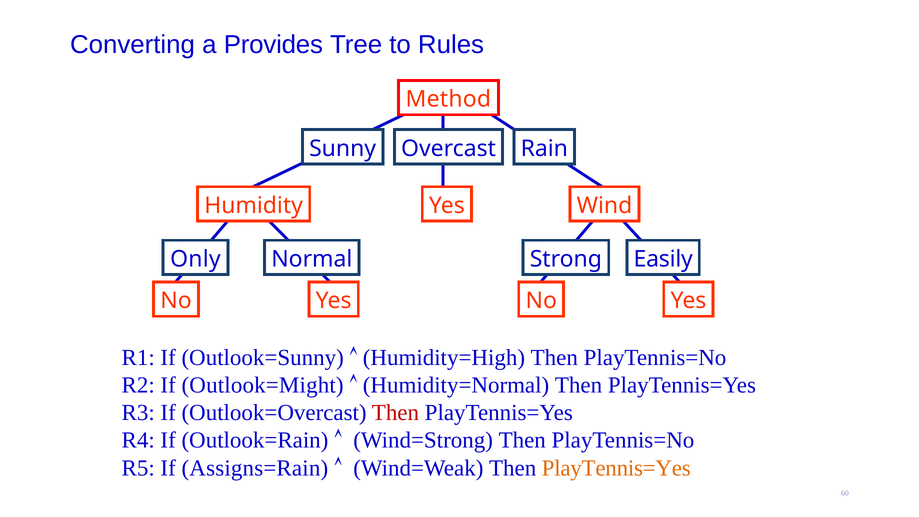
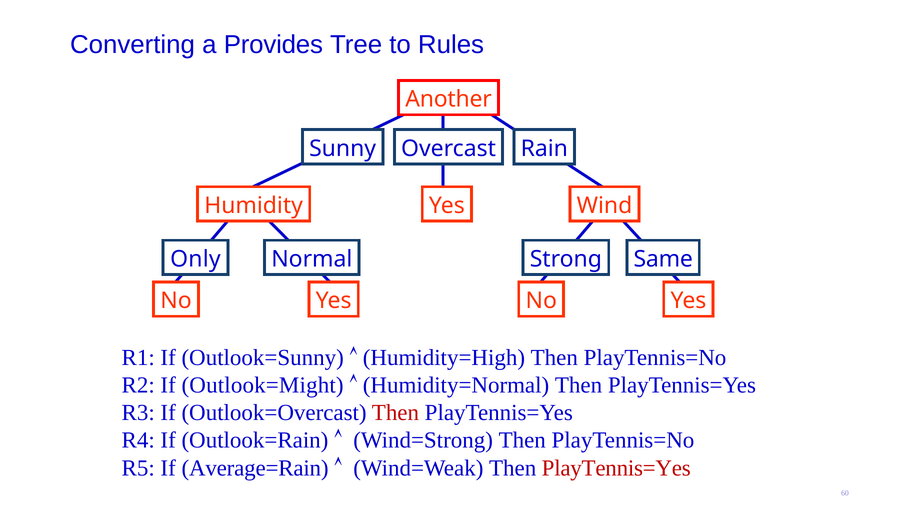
Method: Method -> Another (449, 99)
Easily: Easily -> Same (663, 259)
Assigns=Rain: Assigns=Rain -> Average=Rain (255, 468)
PlayTennis=Yes colour: orange -> red (616, 468)
